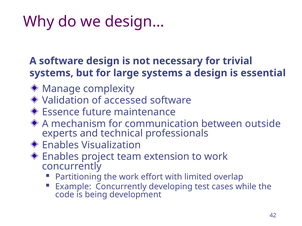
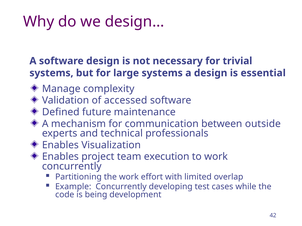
Essence: Essence -> Defined (61, 112)
extension: extension -> execution (167, 157)
